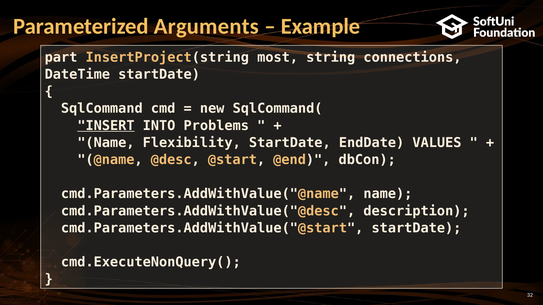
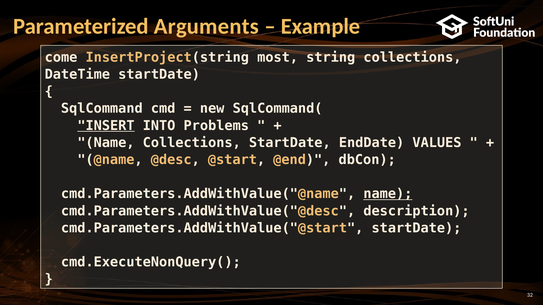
part: part -> come (61, 57)
string connections: connections -> collections (412, 57)
Name Flexibility: Flexibility -> Collections (192, 143)
name underline: none -> present (388, 194)
